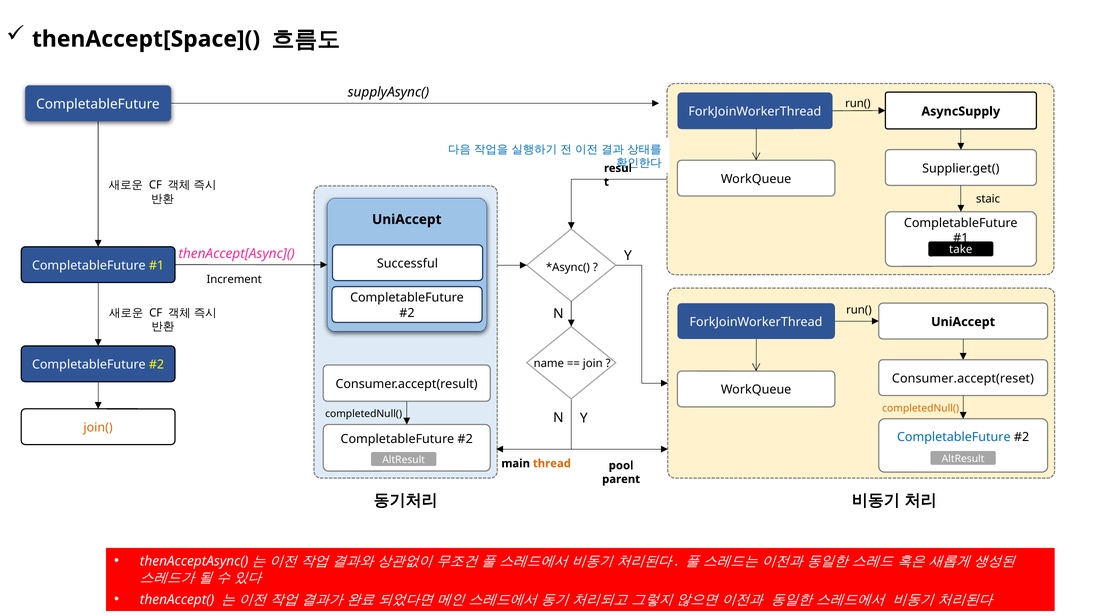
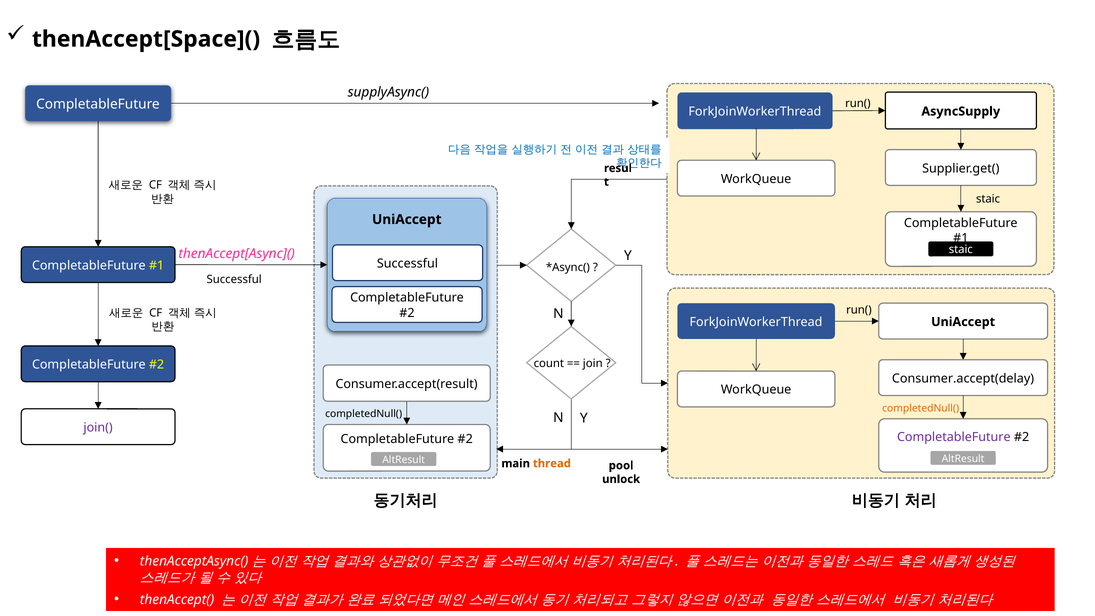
take: take -> staic (961, 250)
Increment: Increment -> Successful (234, 279)
name: name -> count (549, 363)
Consumer.accept(reset: Consumer.accept(reset -> Consumer.accept(delay (963, 378)
join( colour: orange -> purple (98, 427)
CompletableFuture colour: blue -> purple (954, 437)
parent: parent -> unlock (621, 479)
